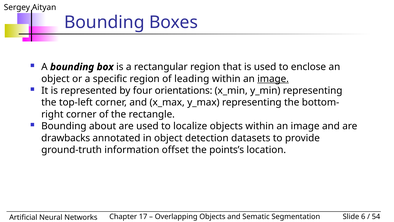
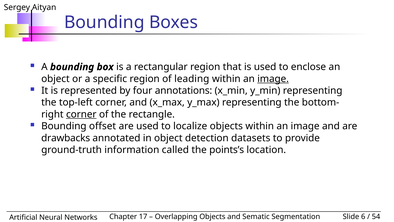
orientations: orientations -> annotations (184, 90)
corner underline: none -> present (81, 114)
about: about -> offset (103, 126)
offset: offset -> called (175, 150)
